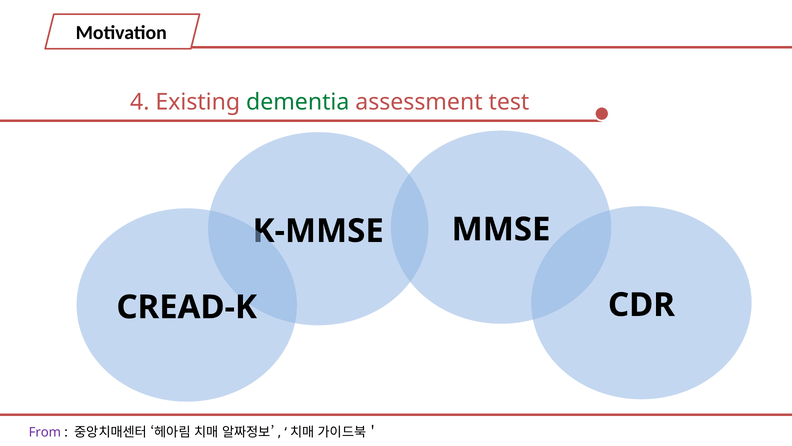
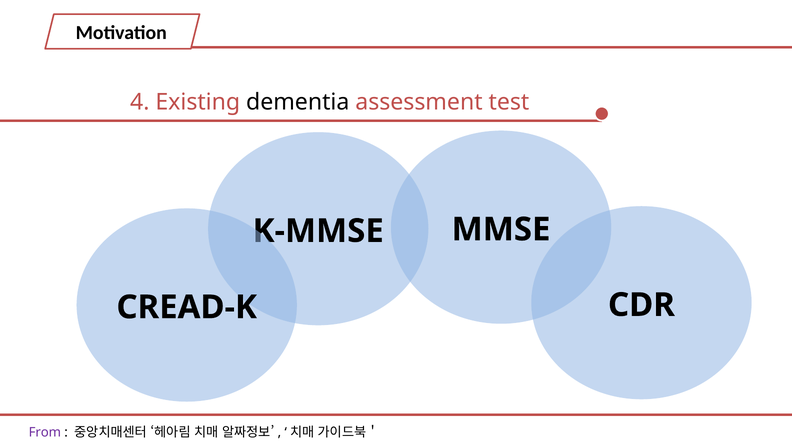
dementia colour: green -> black (298, 102)
